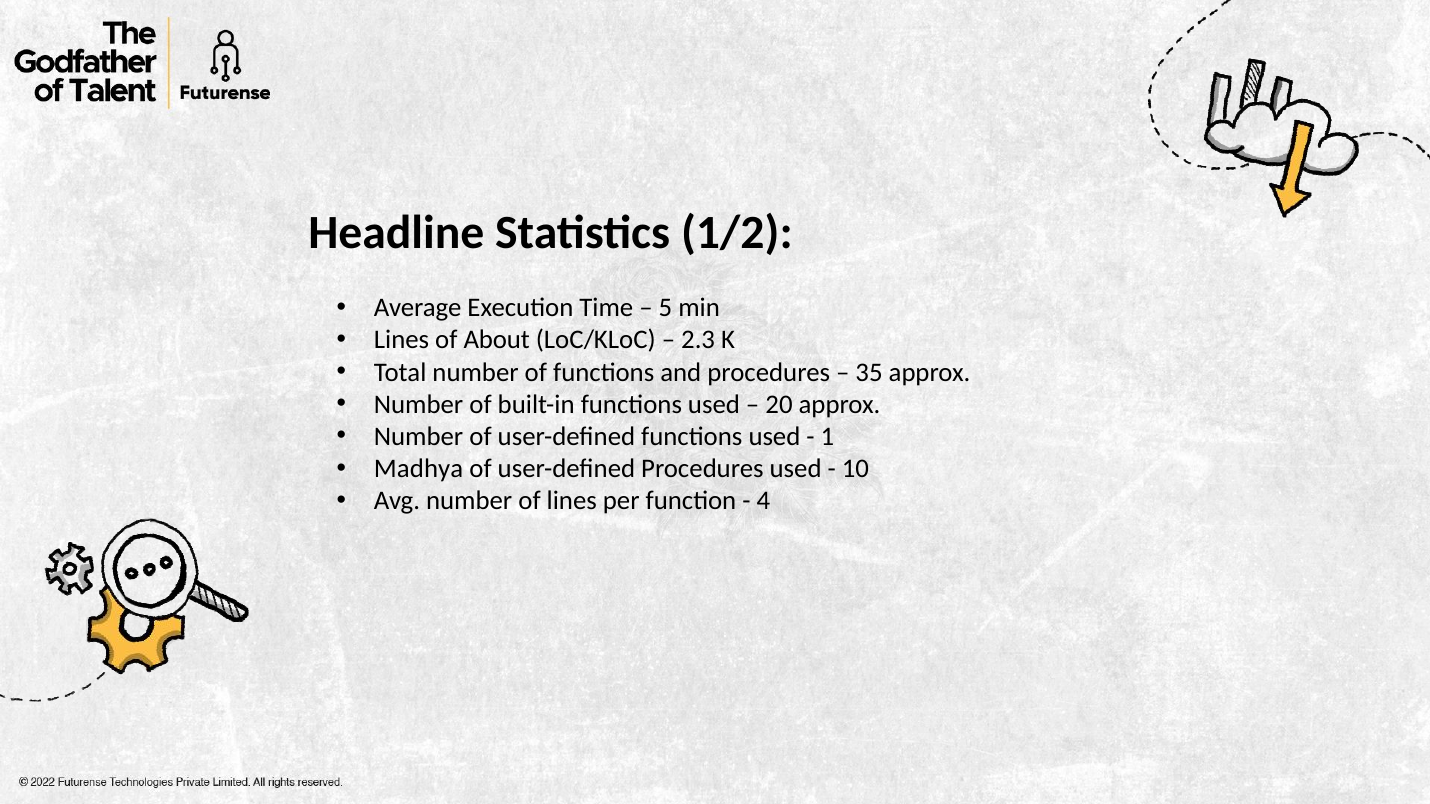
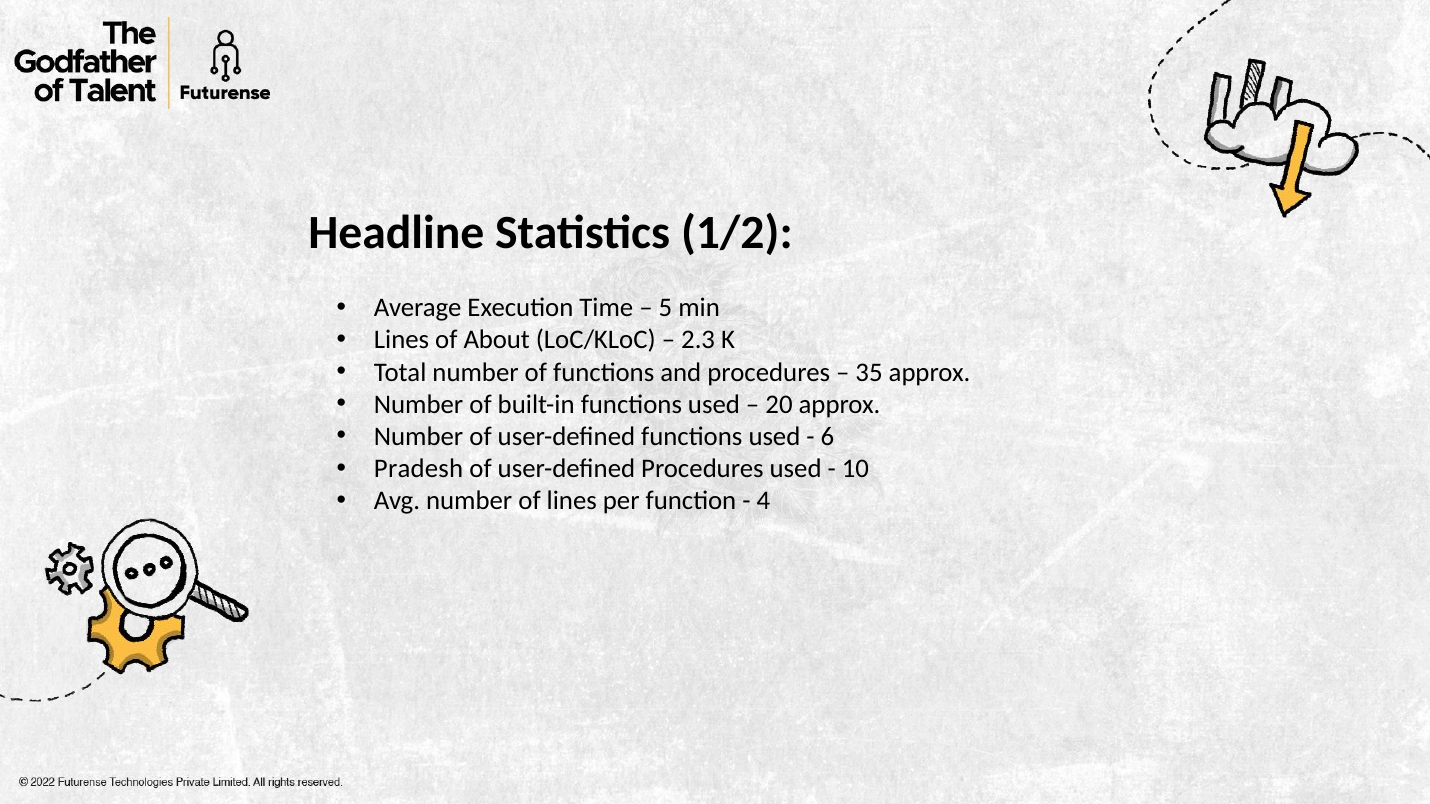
1: 1 -> 6 (828, 437)
Madhya: Madhya -> Pradesh (419, 469)
